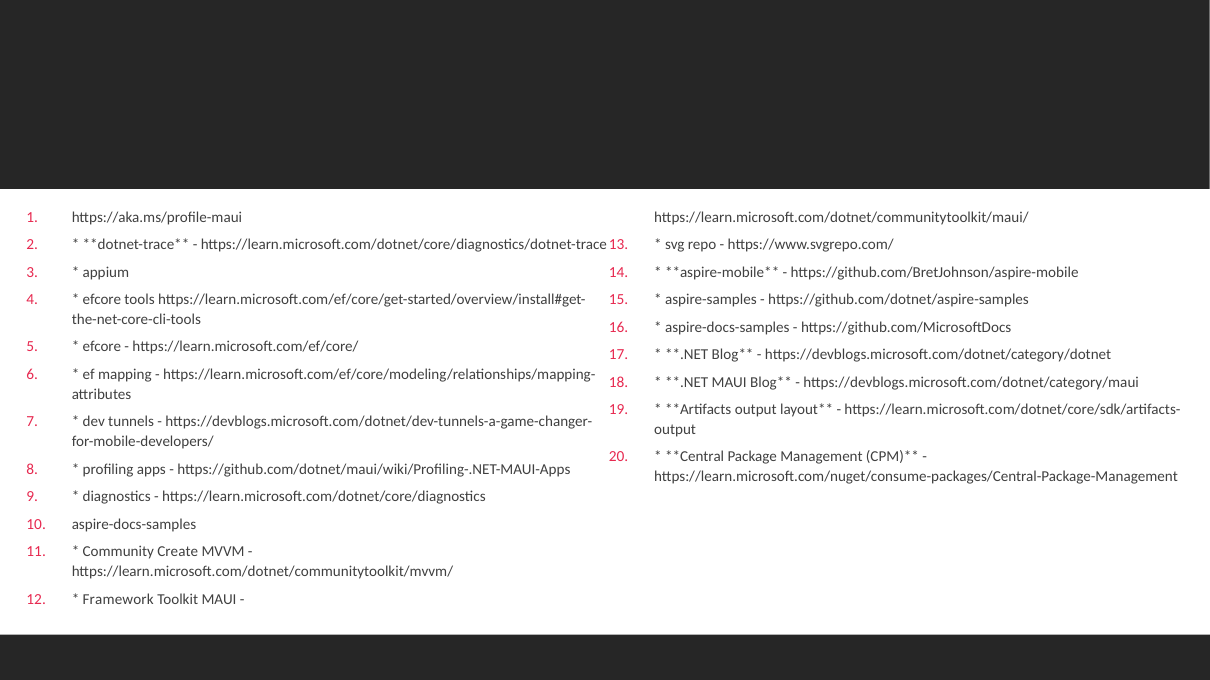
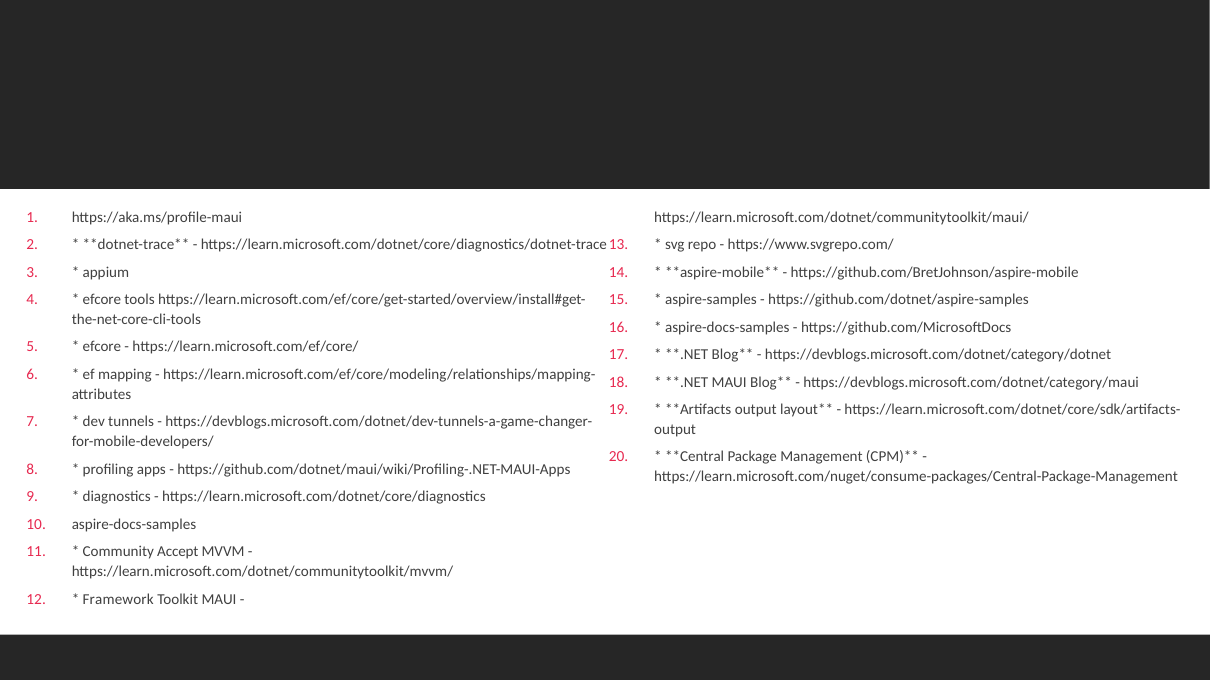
Create: Create -> Accept (178, 552)
